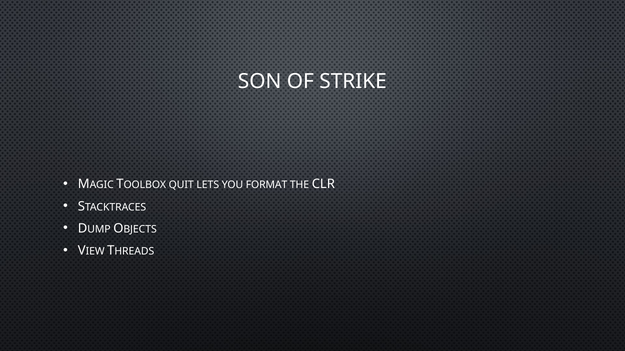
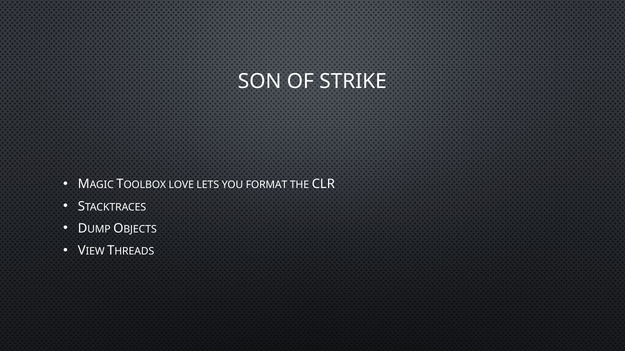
QUIT: QUIT -> LOVE (181, 185)
